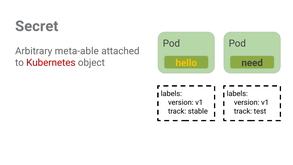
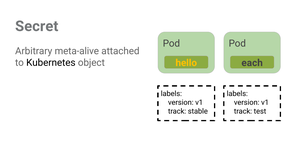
meta-able: meta-able -> meta-alive (77, 51)
Kubernetes colour: red -> black (51, 63)
need: need -> each (252, 63)
